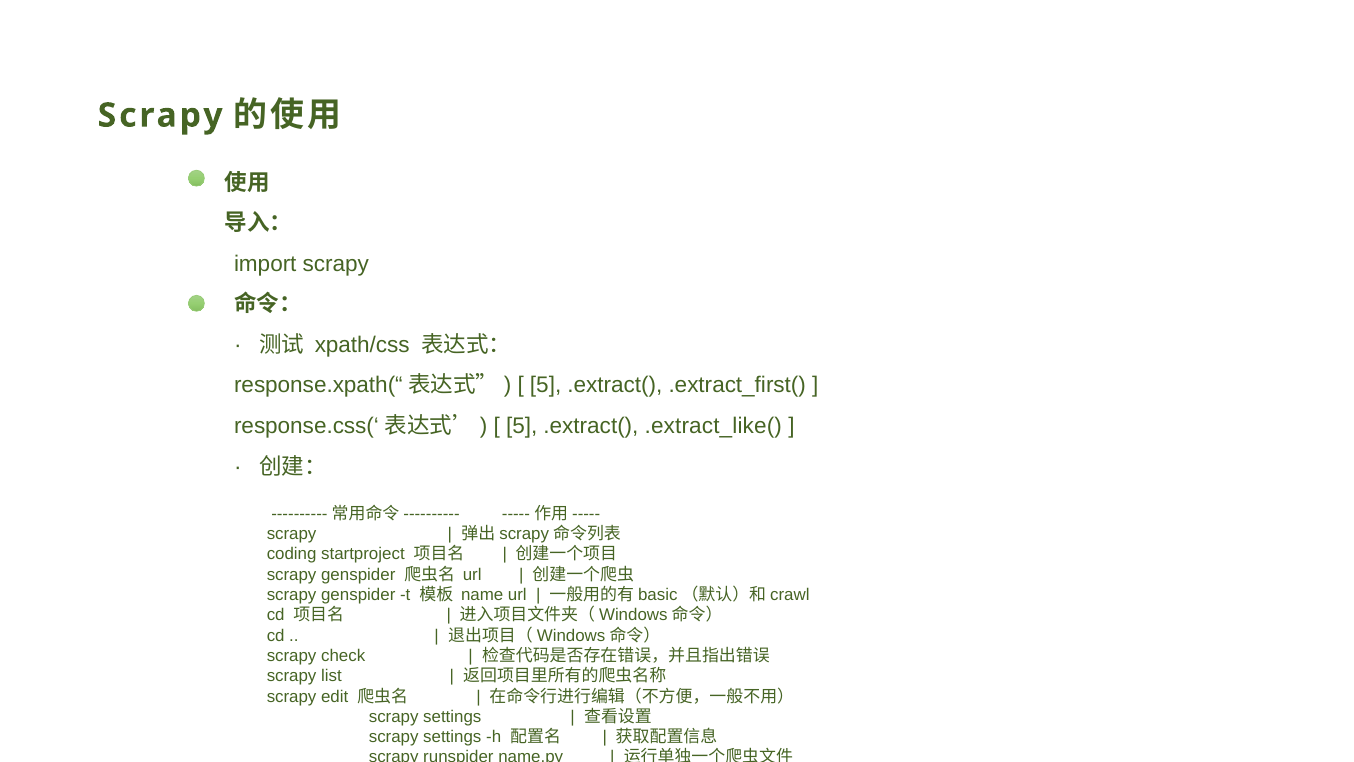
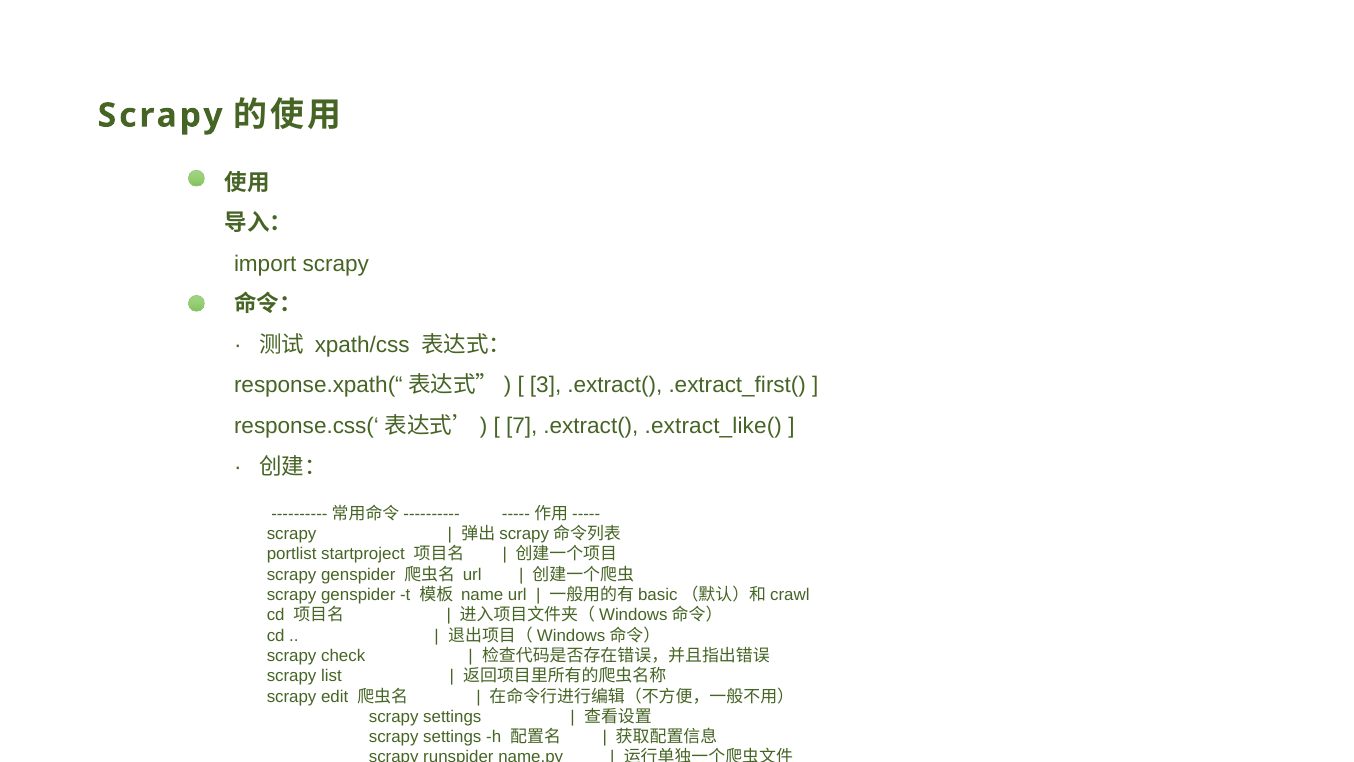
5: 5 -> 3 (546, 385)
5: 5 -> 7 (522, 426)
coding: coding -> portlist (292, 554)
